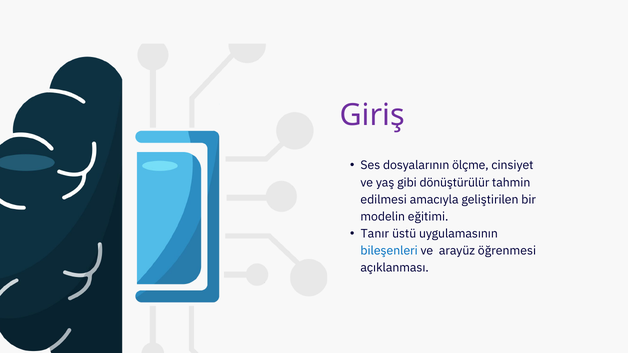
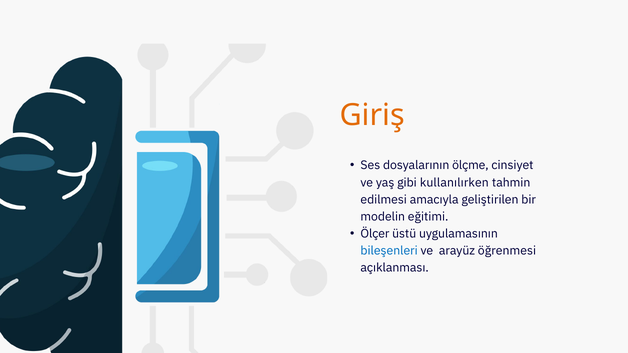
Giriş colour: purple -> orange (372, 115)
dönüştürülür: dönüştürülür -> kullanılırken (454, 183)
Tanır: Tanır -> Ölçer (375, 234)
